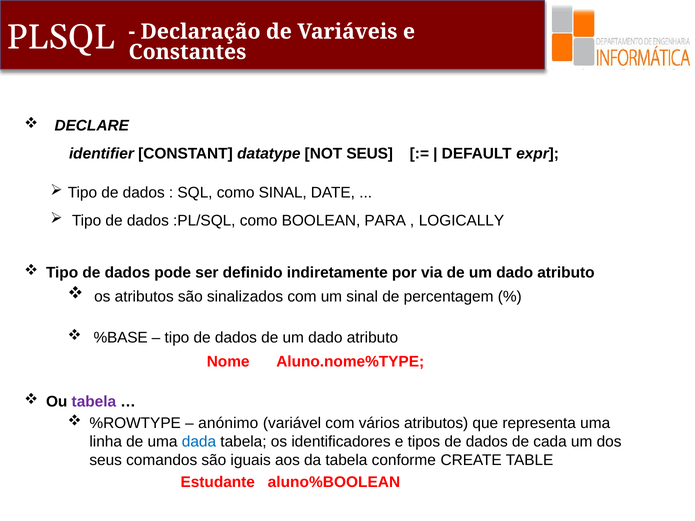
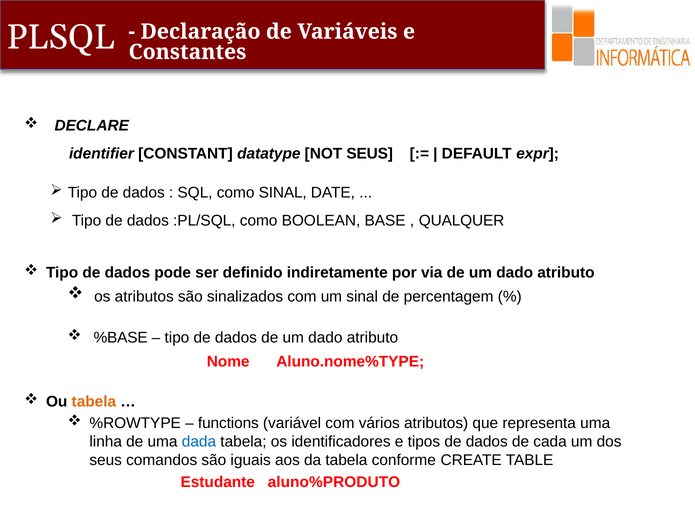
PARA: PARA -> BASE (385, 221)
LOGICALLY: LOGICALLY -> QUALQUER (462, 221)
tabela colour: purple -> orange (94, 402)
anónimo: anónimo -> functions (228, 423)
aluno%BOOLEAN: aluno%BOOLEAN -> aluno%PRODUTO (334, 482)
